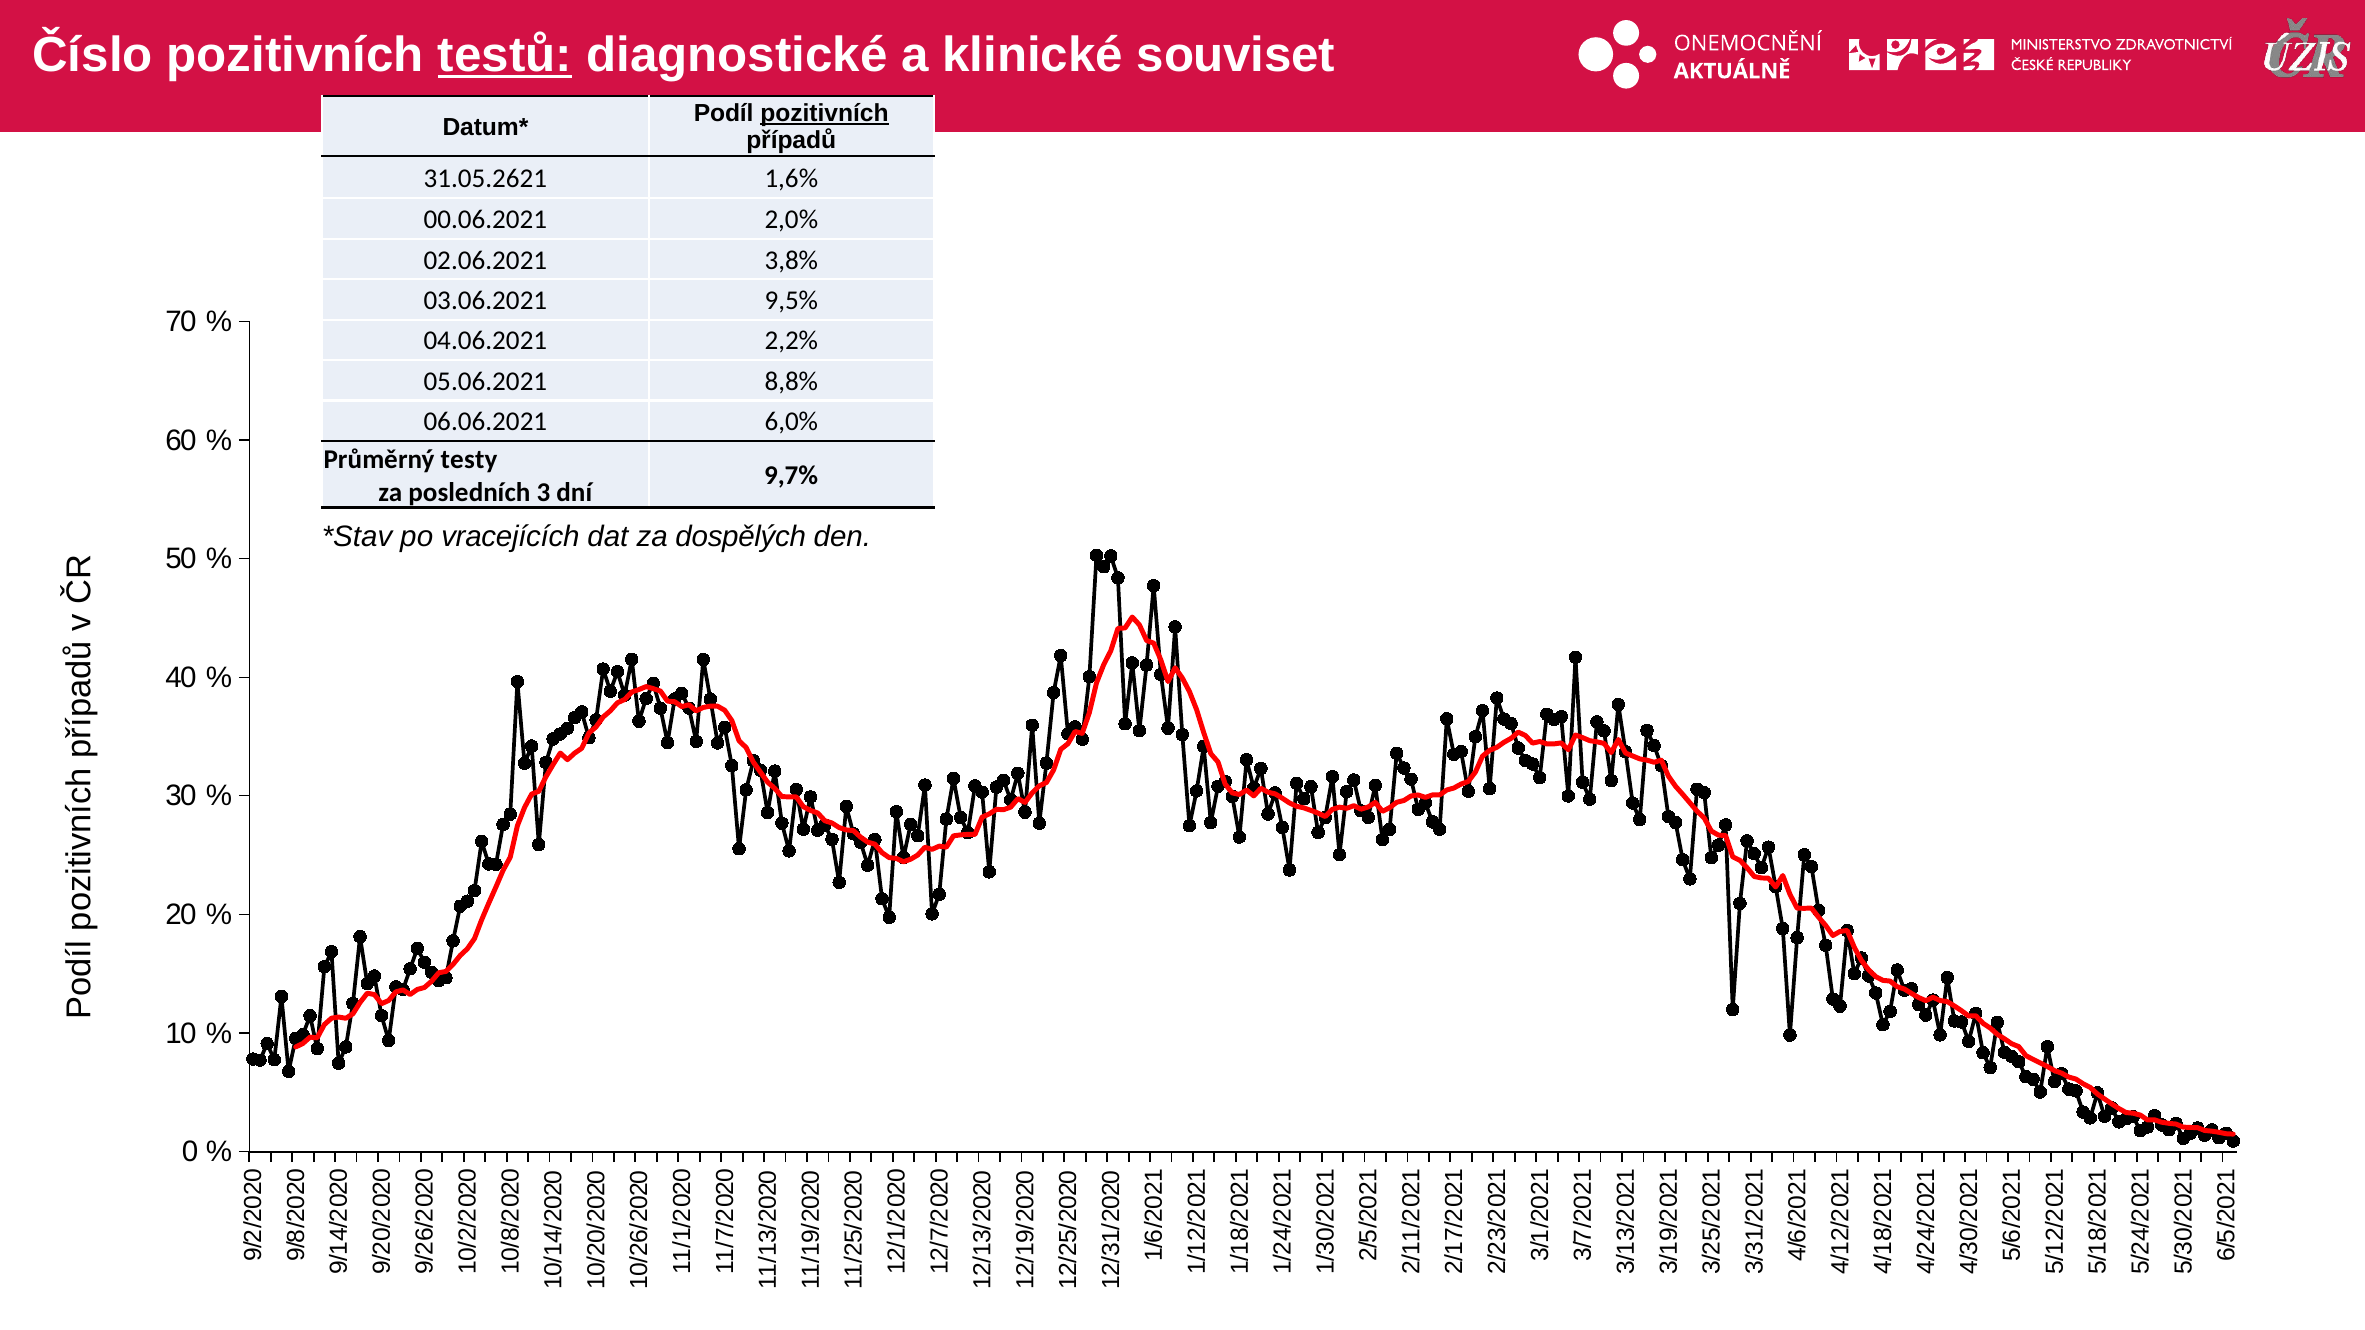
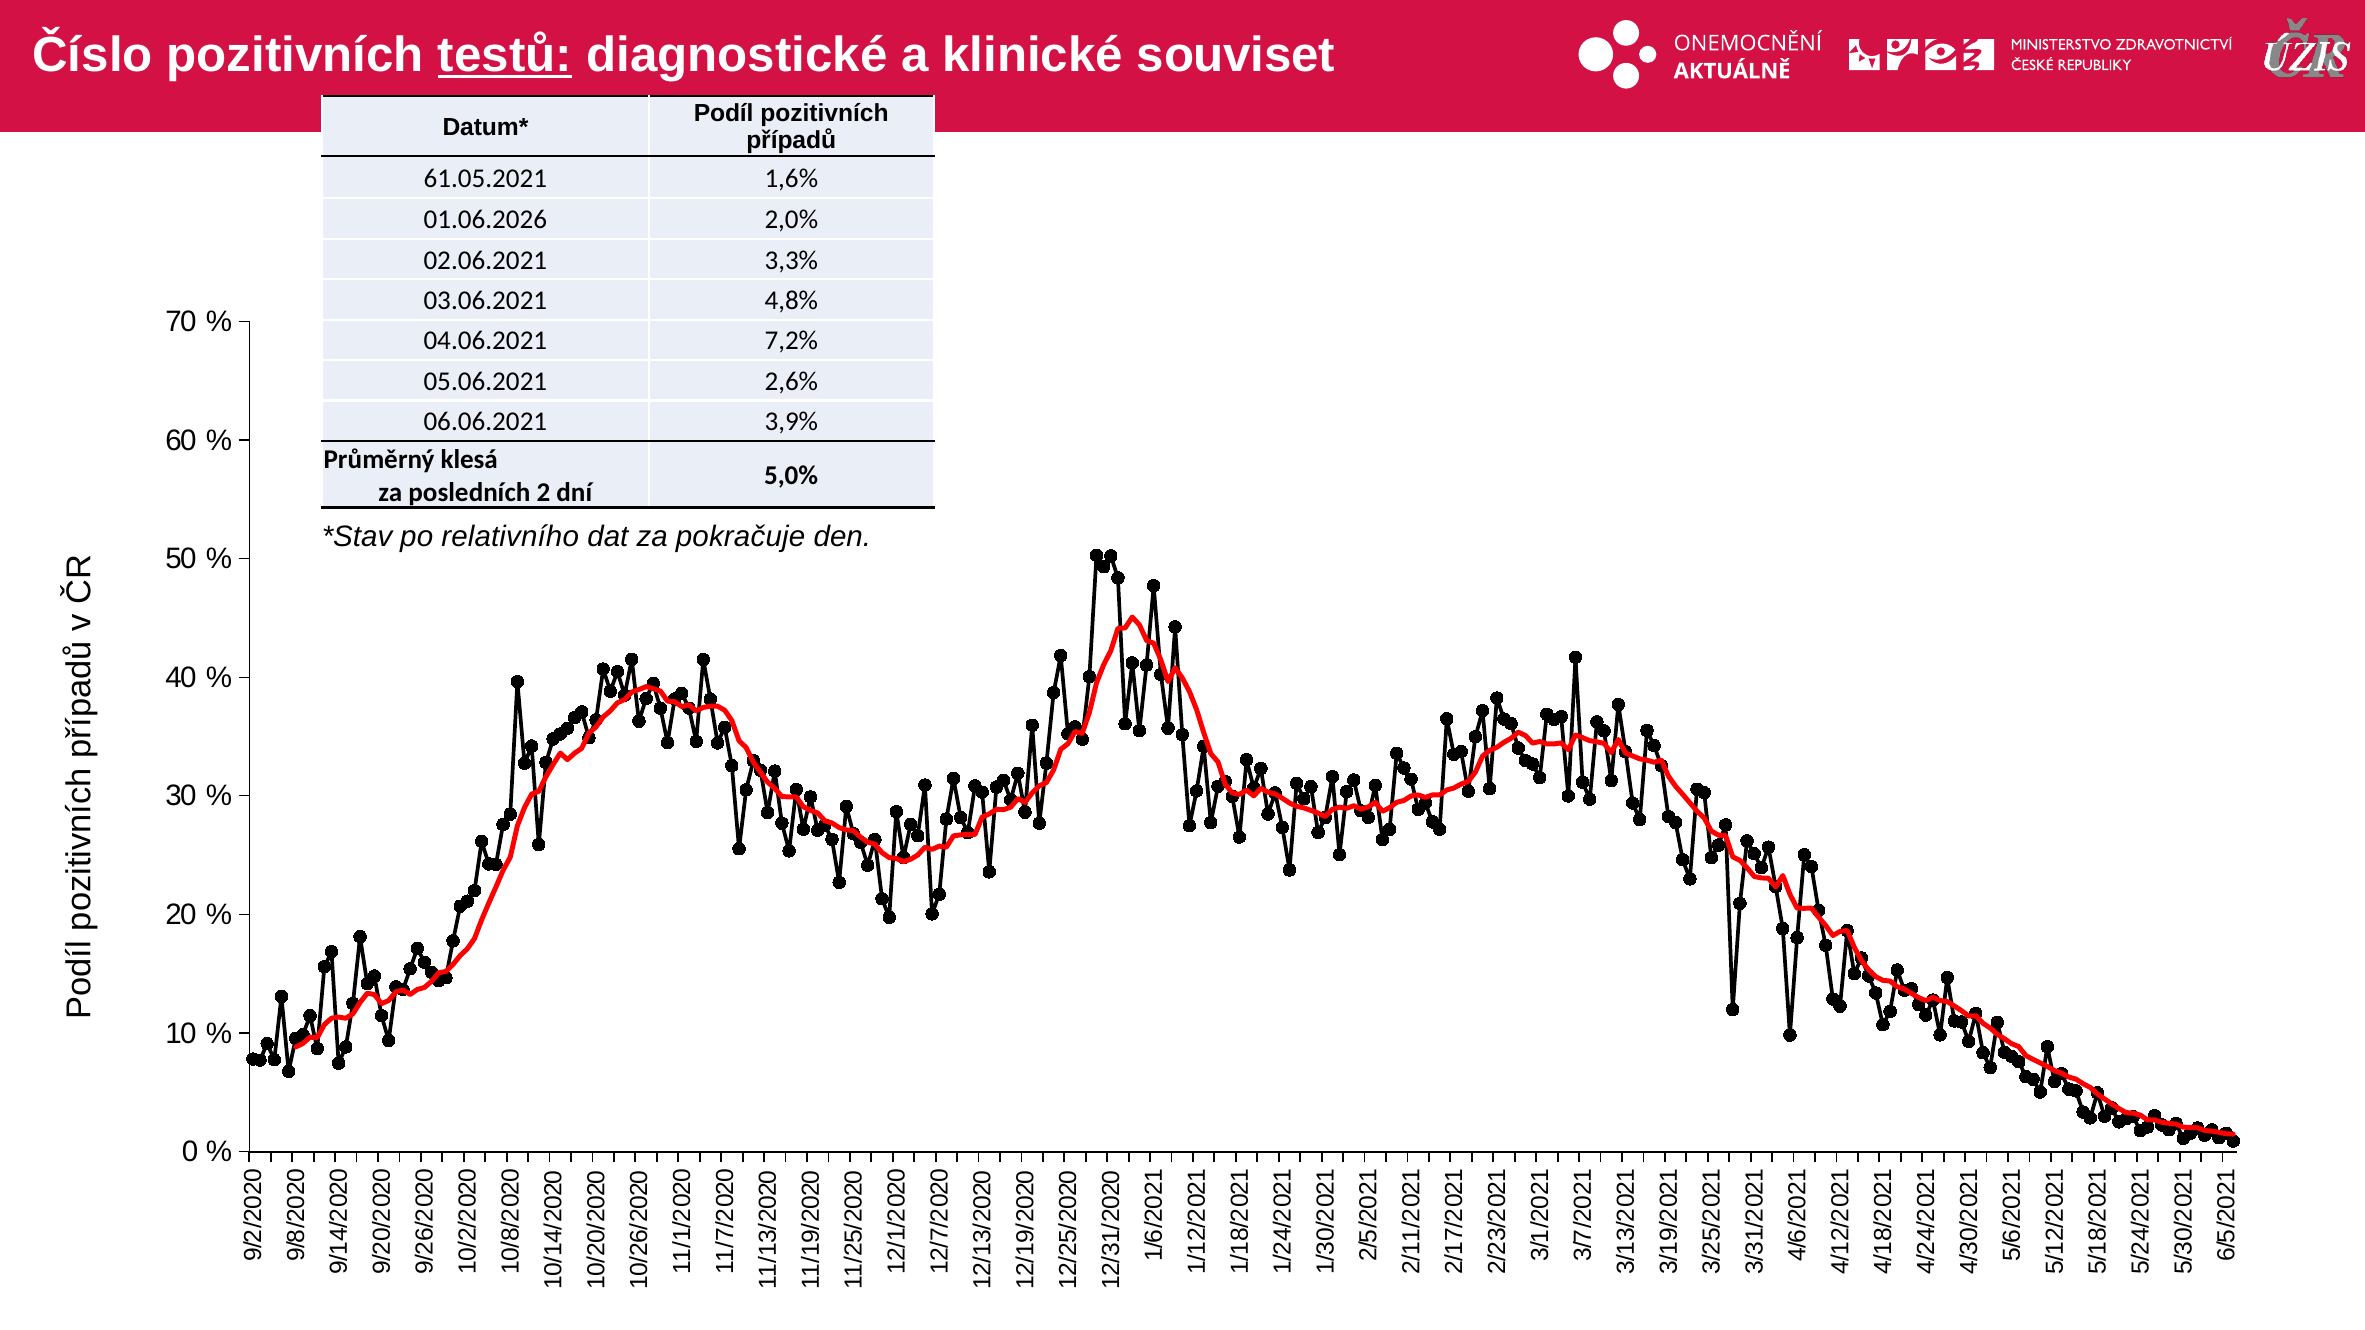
pozitivních underline: present -> none (824, 113)
31.05.2621: 31.05.2621 -> 61.05.2021 (485, 178)
00.06.2021: 00.06.2021 -> 01.06.2026 (485, 220)
3,8%: 3,8% -> 3,3% (791, 260)
9,5%: 9,5% -> 4,8% (791, 301)
2,2%: 2,2% -> 7,2% (791, 341)
8,8%: 8,8% -> 2,6% (791, 381)
6,0%: 6,0% -> 3,9% (791, 422)
testy: testy -> klesá (469, 459)
9,7%: 9,7% -> 5,0% (791, 475)
posledních 3: 3 -> 2 (544, 493)
vracejících: vracejících -> relativního (510, 537)
dospělých: dospělých -> pokračuje (741, 537)
